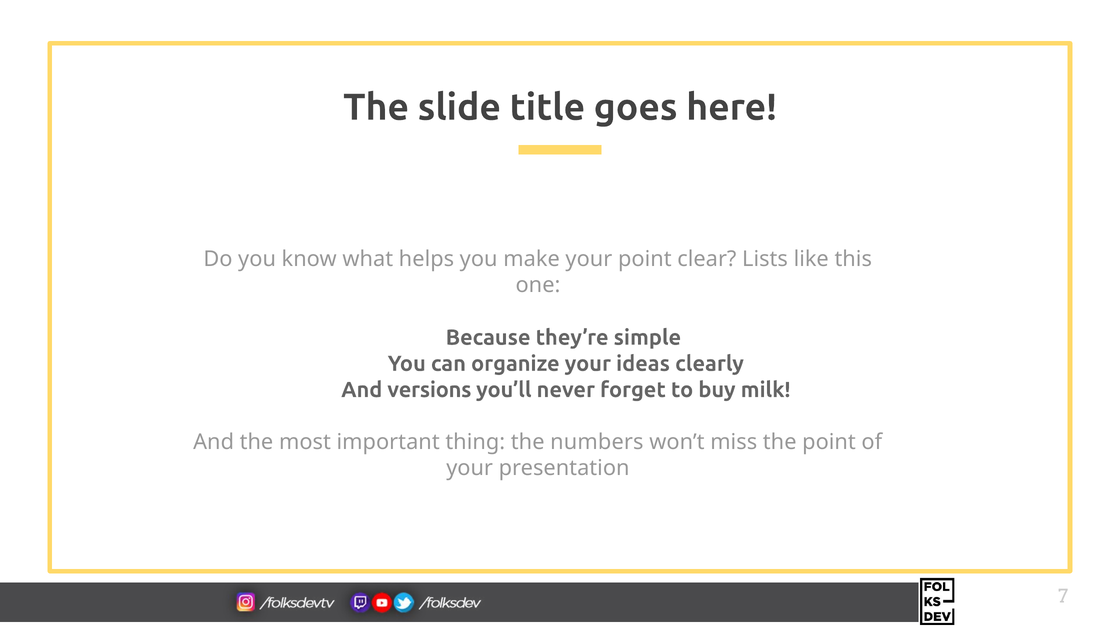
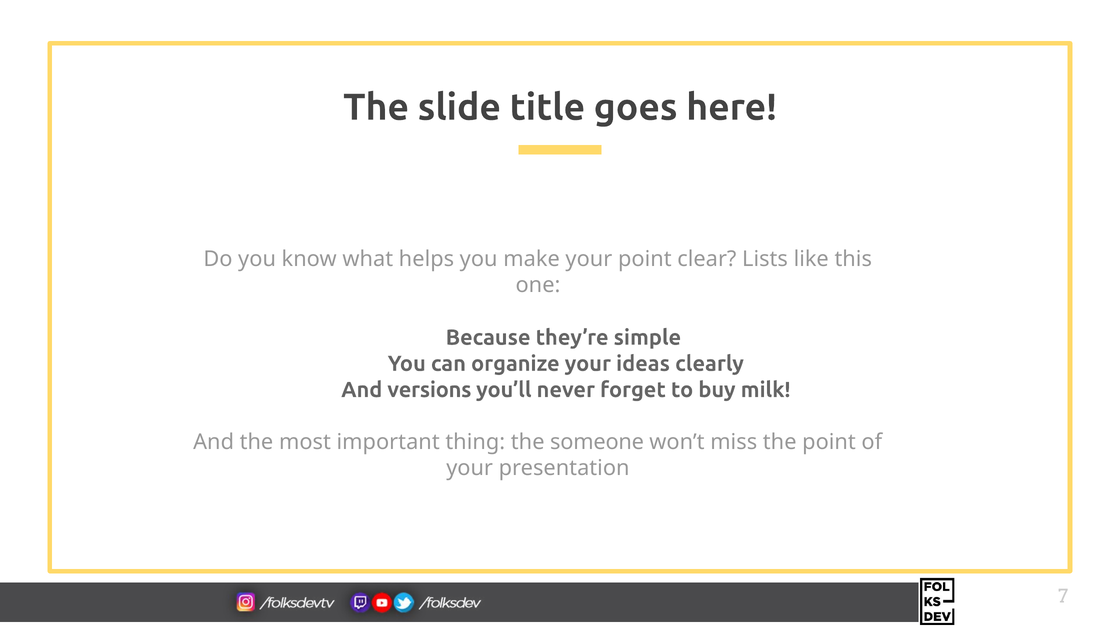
numbers: numbers -> someone (597, 442)
